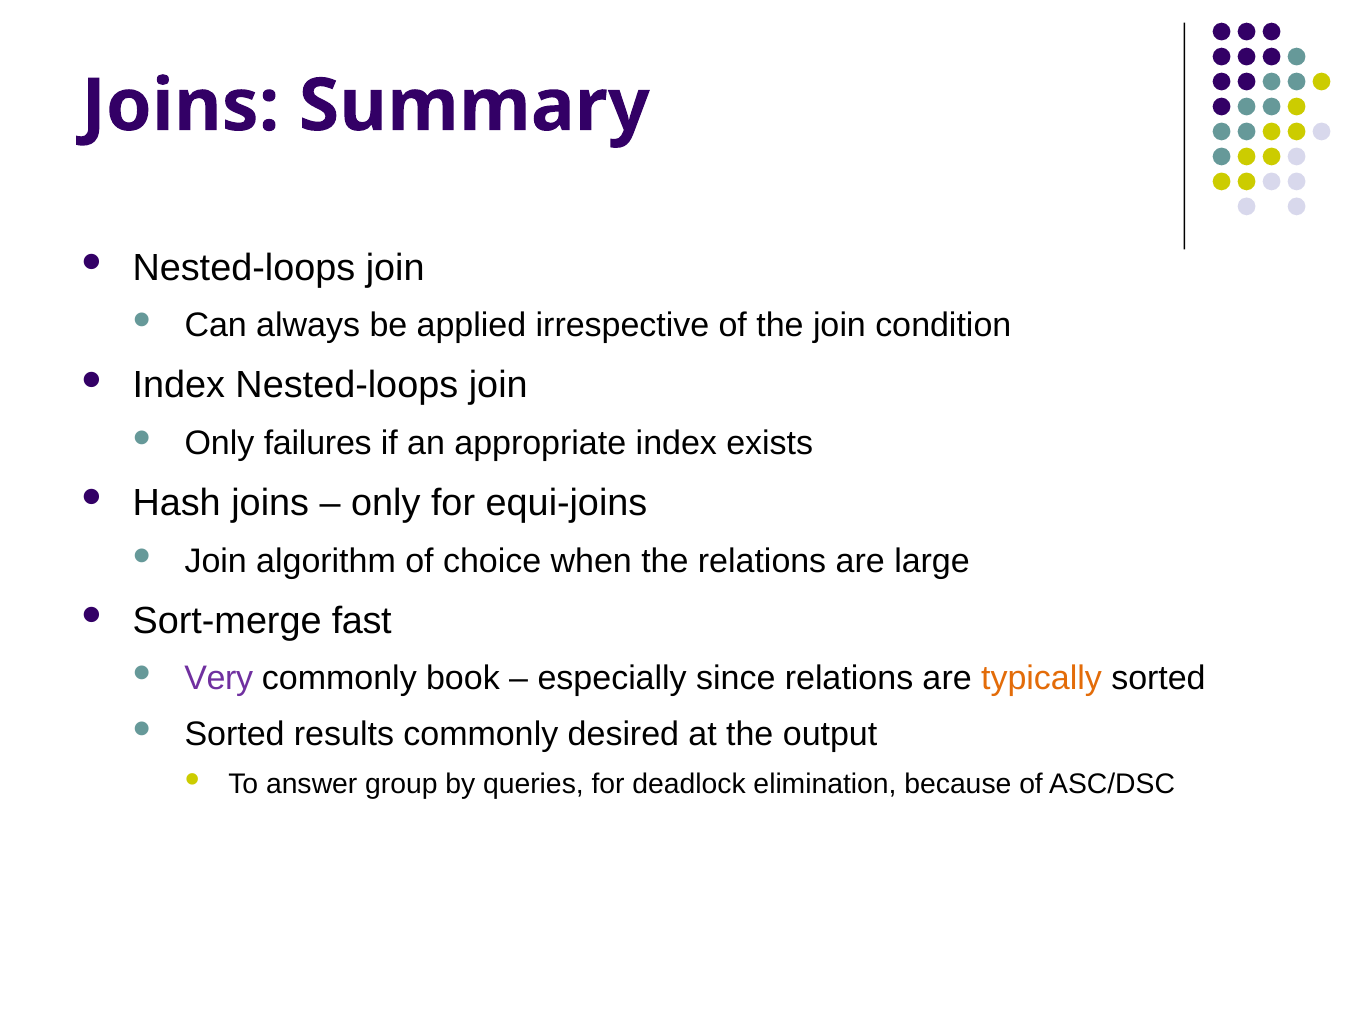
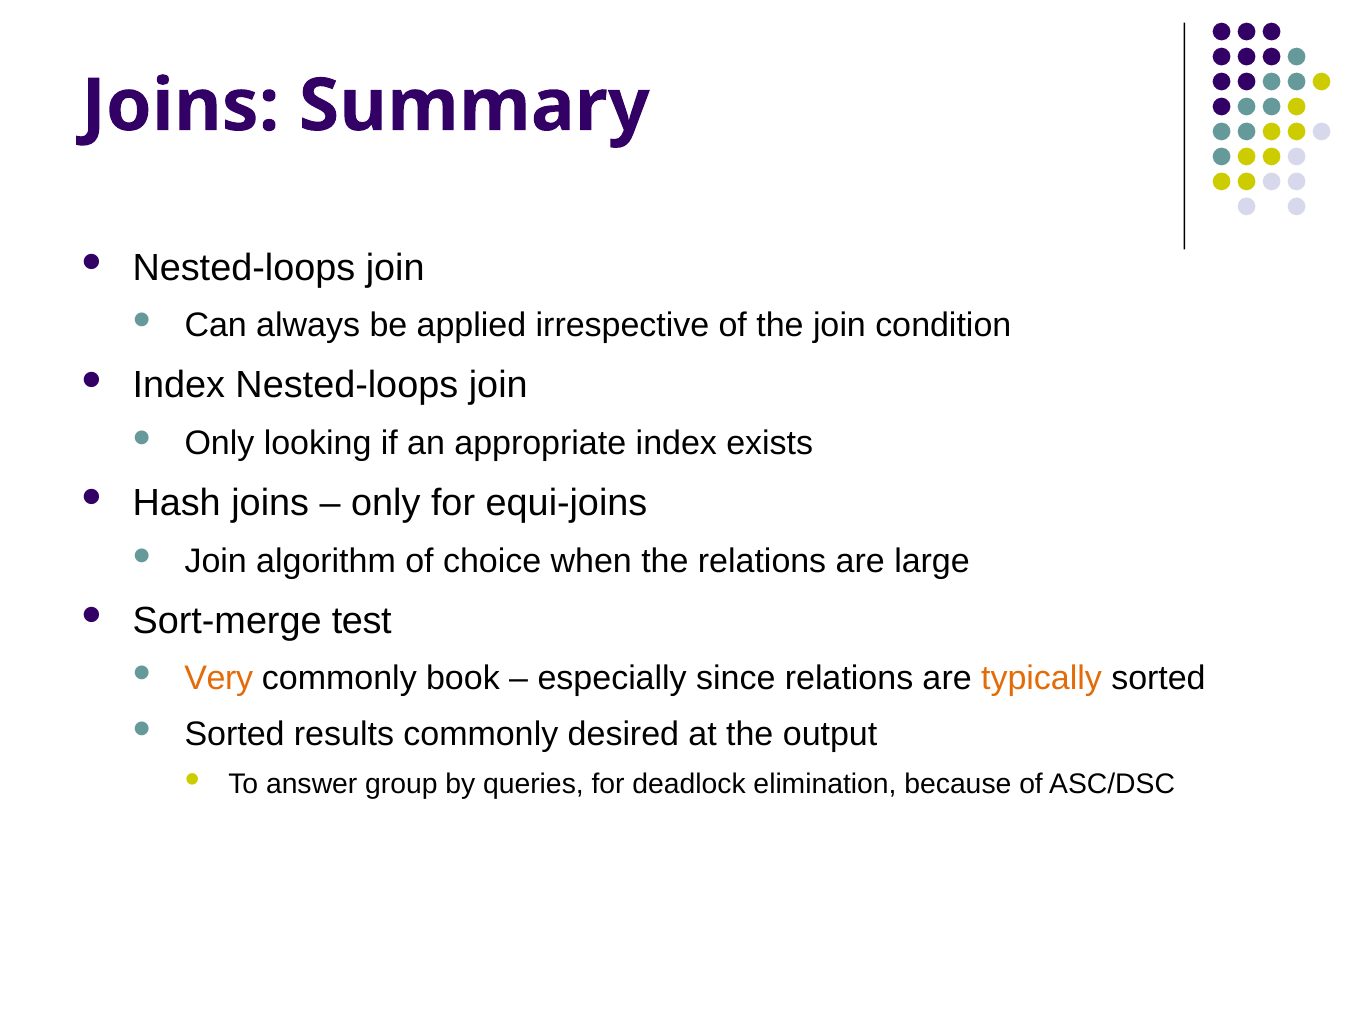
failures: failures -> looking (318, 443)
fast: fast -> test (362, 621)
Very colour: purple -> orange (219, 679)
